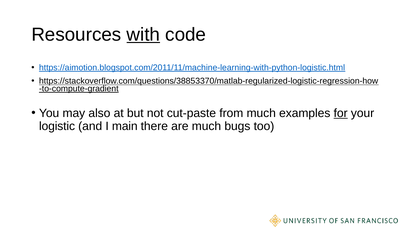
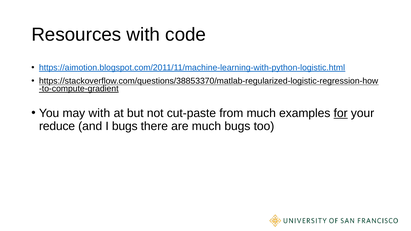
with underline: present -> none (143, 35)
may also: also -> with (99, 113)
logistic: logistic -> reduce (57, 126)
I main: main -> bugs (125, 126)
